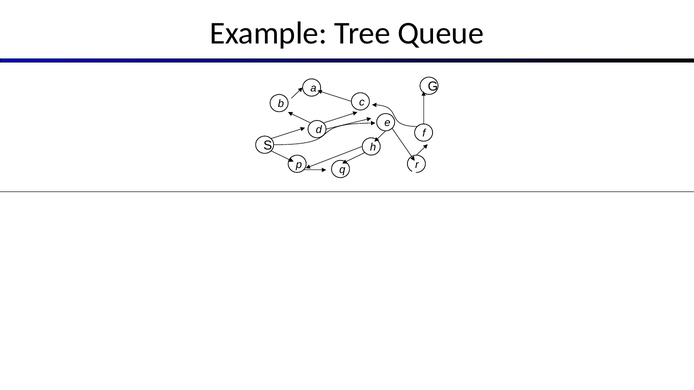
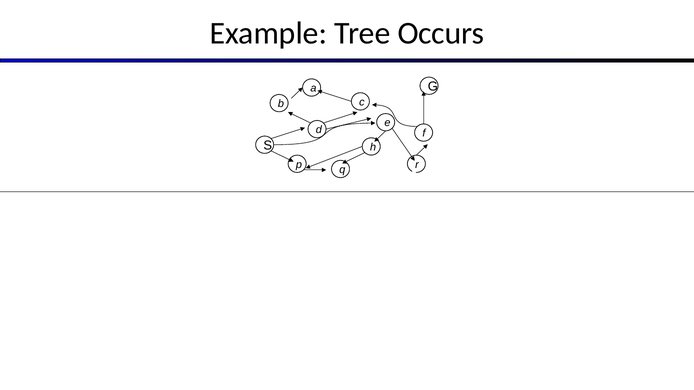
Queue: Queue -> Occurs (441, 33)
